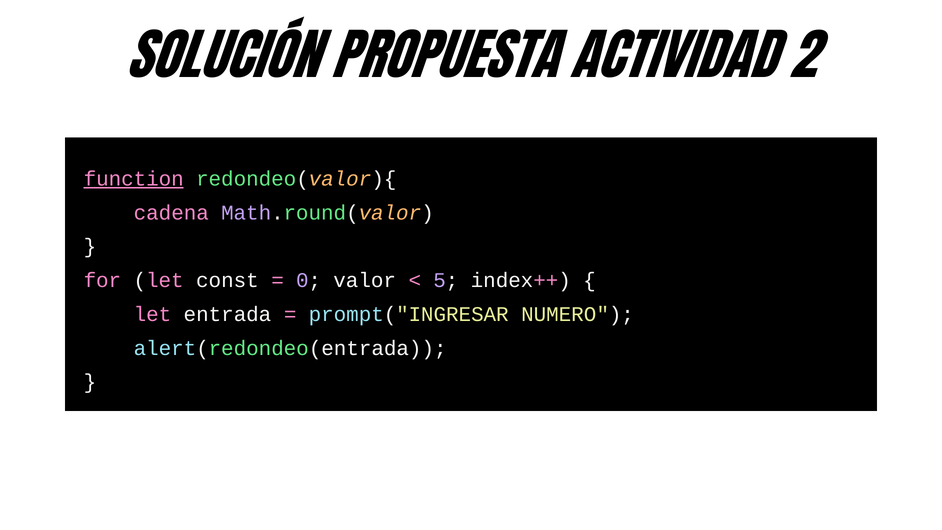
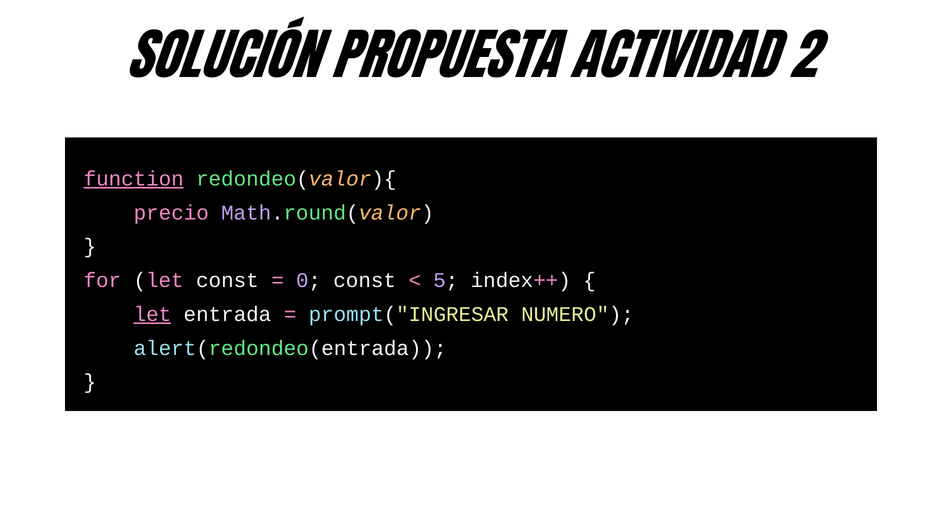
cadena: cadena -> precio (171, 213)
0 valor: valor -> const (365, 280)
let underline: none -> present (152, 314)
